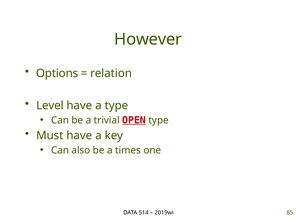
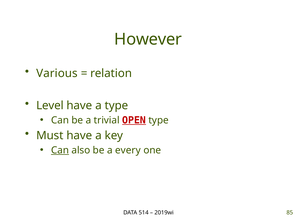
Options: Options -> Various (57, 73)
Can underline: none -> present (60, 150)
times: times -> every (128, 150)
